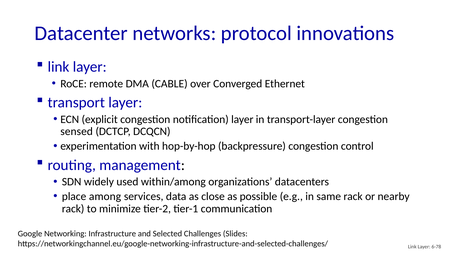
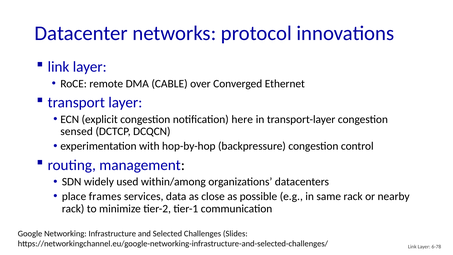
notification layer: layer -> here (242, 119)
among: among -> frames (105, 196)
